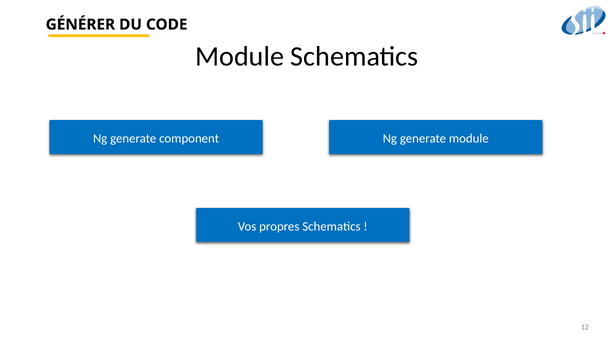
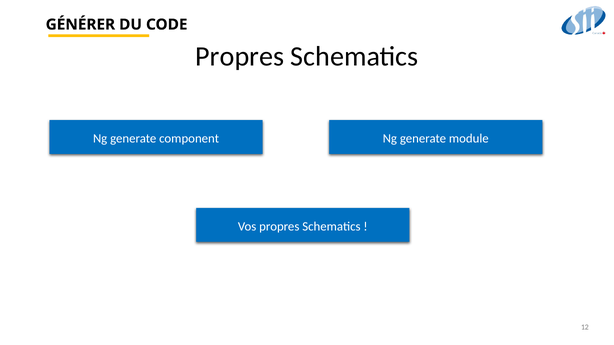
Module: Module -> Propres (240, 57)
